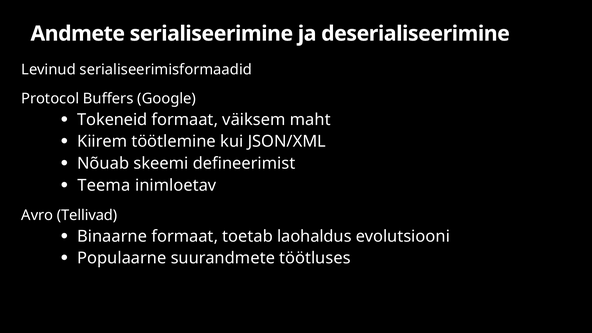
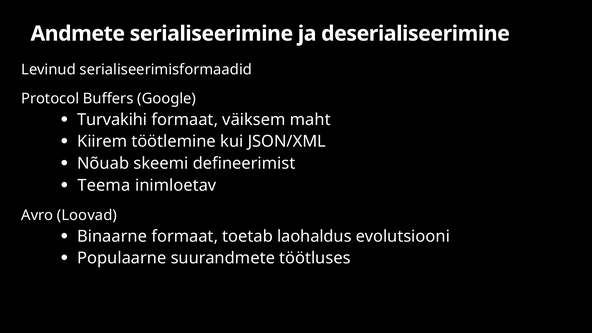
Tokeneid: Tokeneid -> Turvakihi (112, 120)
Tellivad: Tellivad -> Loovad (87, 215)
